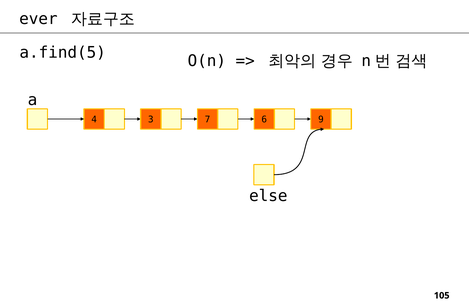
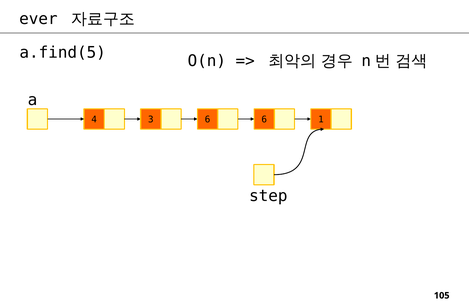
3 7: 7 -> 6 (208, 120)
9: 9 -> 1 (321, 120)
else: else -> step (268, 196)
